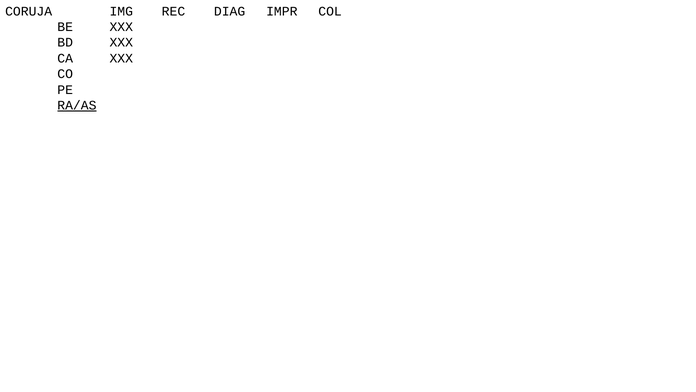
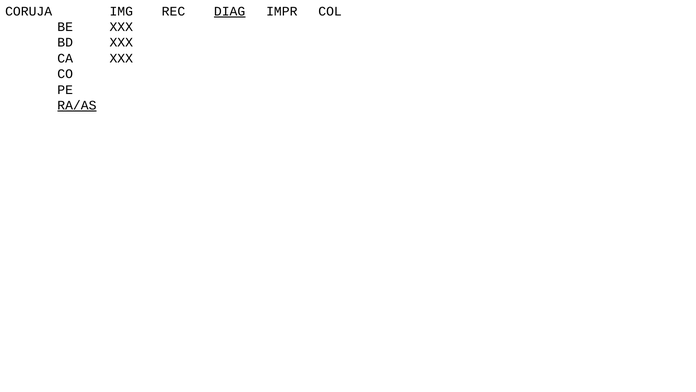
DIAG underline: none -> present (230, 11)
